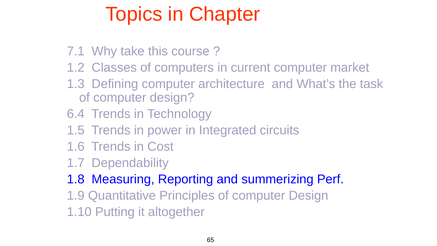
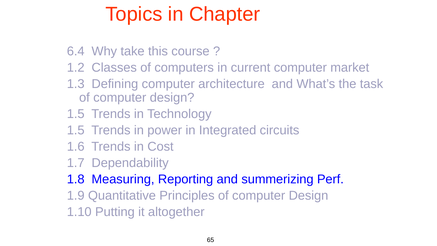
7.1: 7.1 -> 6.4 (76, 51)
6.4: 6.4 -> 1.5 (76, 114)
